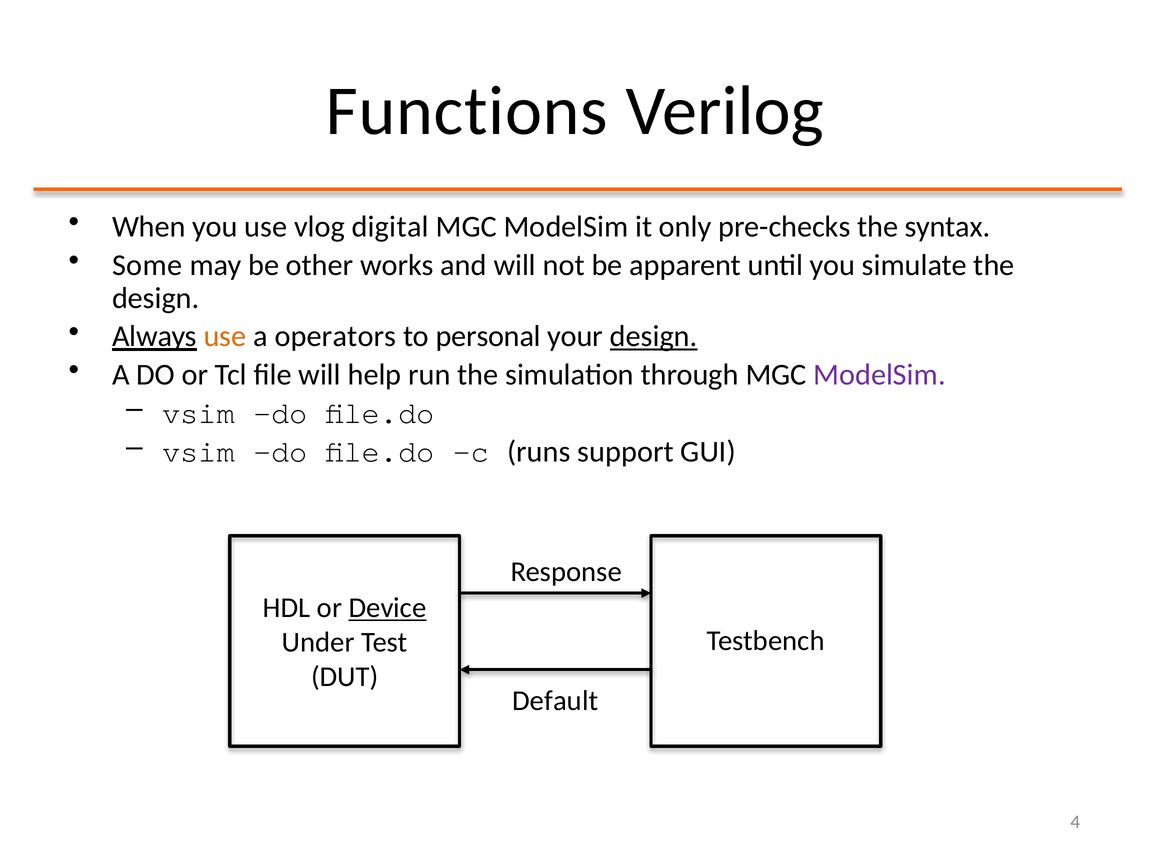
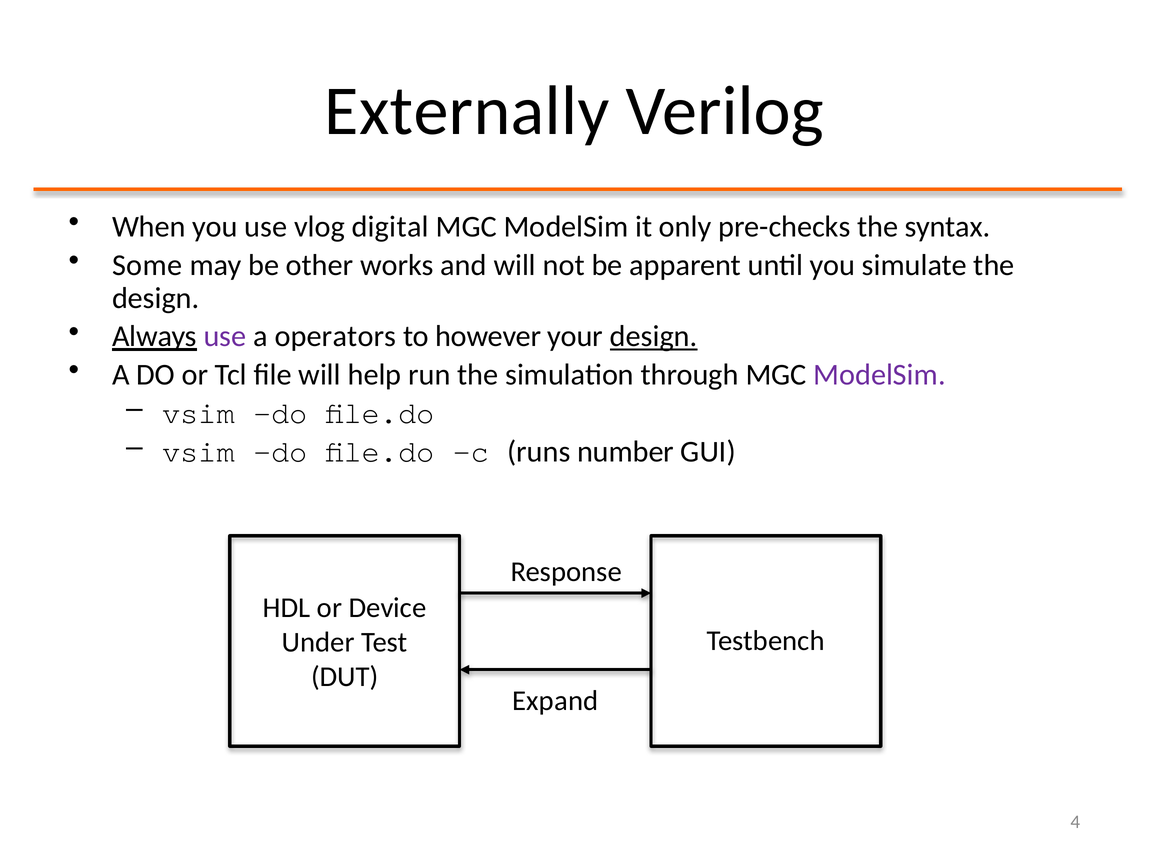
Functions: Functions -> Externally (467, 111)
use colour: orange -> purple (225, 337)
personal: personal -> however (488, 337)
support: support -> number (626, 452)
Device underline: present -> none (388, 608)
Default: Default -> Expand (555, 701)
